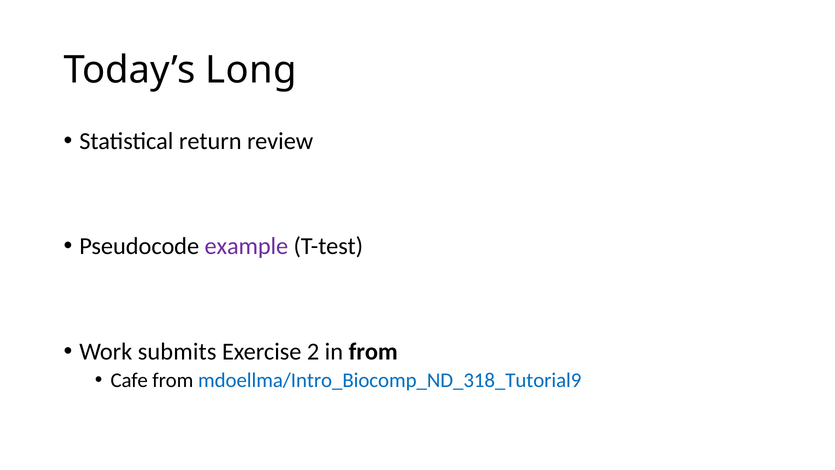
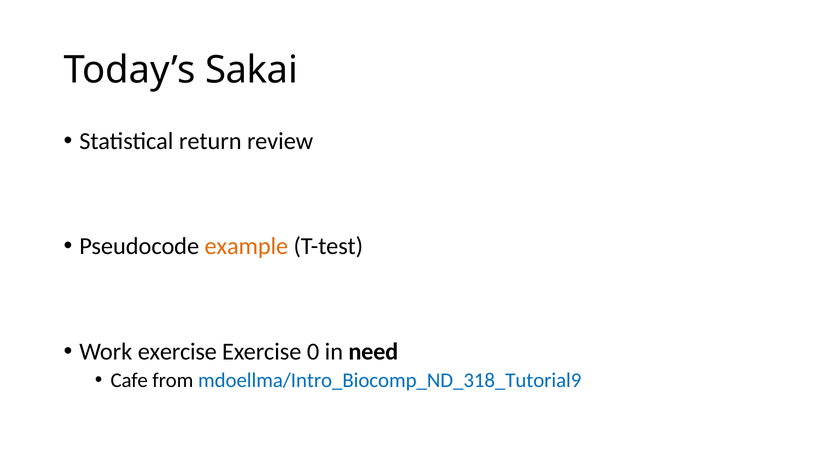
Long: Long -> Sakai (252, 70)
example colour: purple -> orange (246, 246)
Work submits: submits -> exercise (177, 351)
2: 2 -> 0 (313, 351)
in from: from -> need (373, 351)
